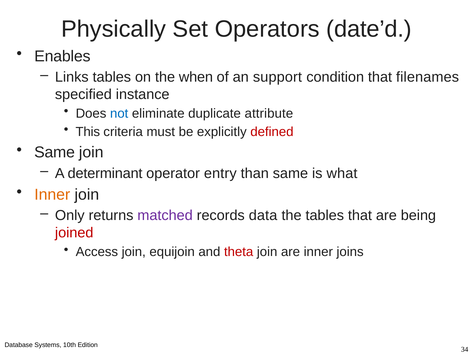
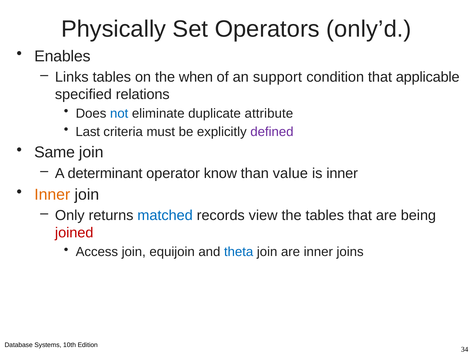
date’d: date’d -> only’d (369, 29)
filenames: filenames -> applicable (428, 77)
instance: instance -> relations (143, 95)
This: This -> Last (88, 132)
defined colour: red -> purple (272, 132)
entry: entry -> know (220, 174)
than same: same -> value (290, 174)
is what: what -> inner (342, 174)
matched colour: purple -> blue (165, 216)
data: data -> view (263, 216)
theta colour: red -> blue (239, 252)
